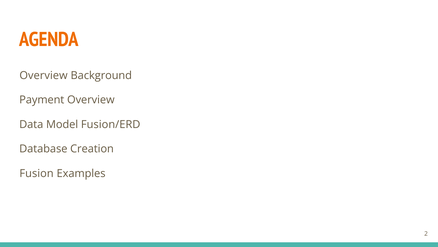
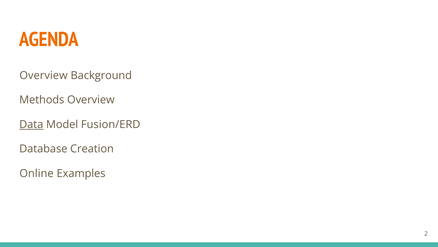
Payment: Payment -> Methods (42, 100)
Data underline: none -> present (31, 124)
Fusion: Fusion -> Online (37, 173)
